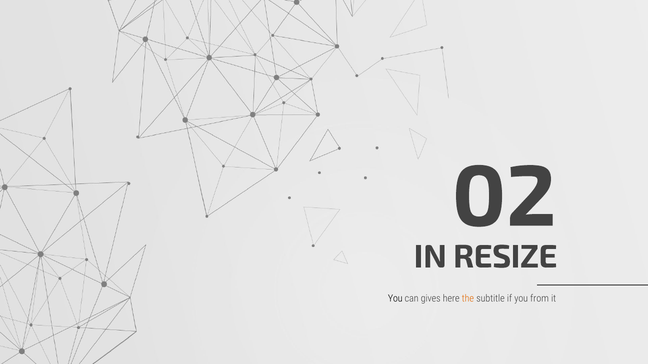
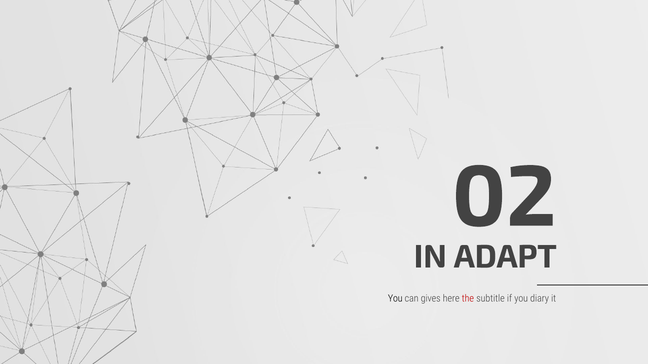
RESIZE: RESIZE -> ADAPT (505, 257)
the colour: orange -> red (468, 299)
from: from -> diary (540, 299)
